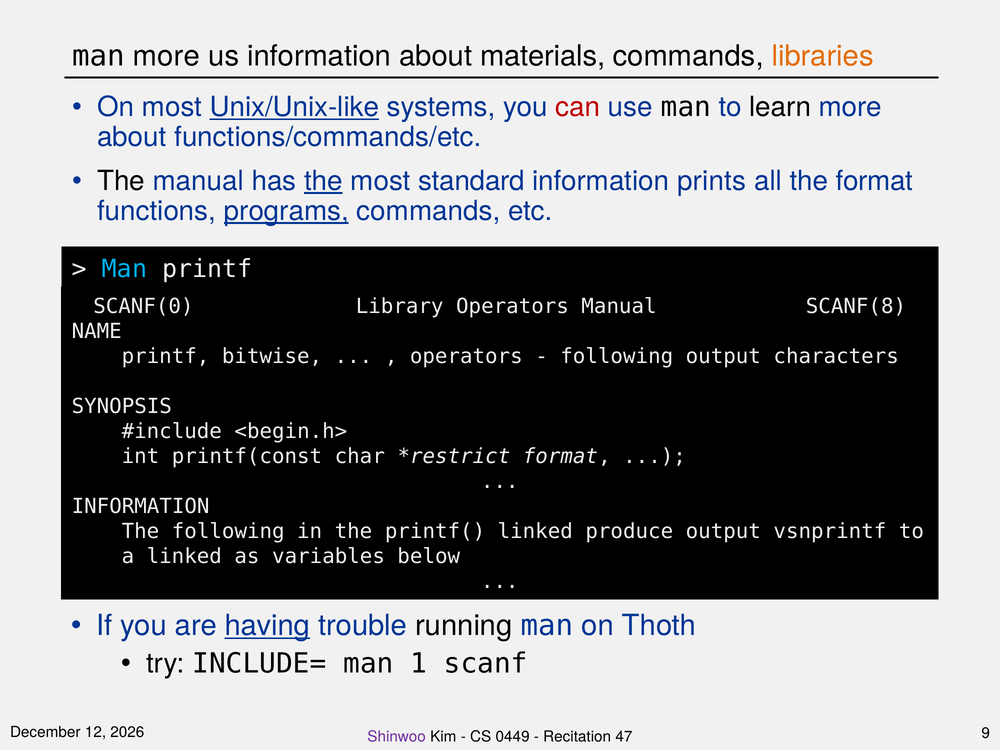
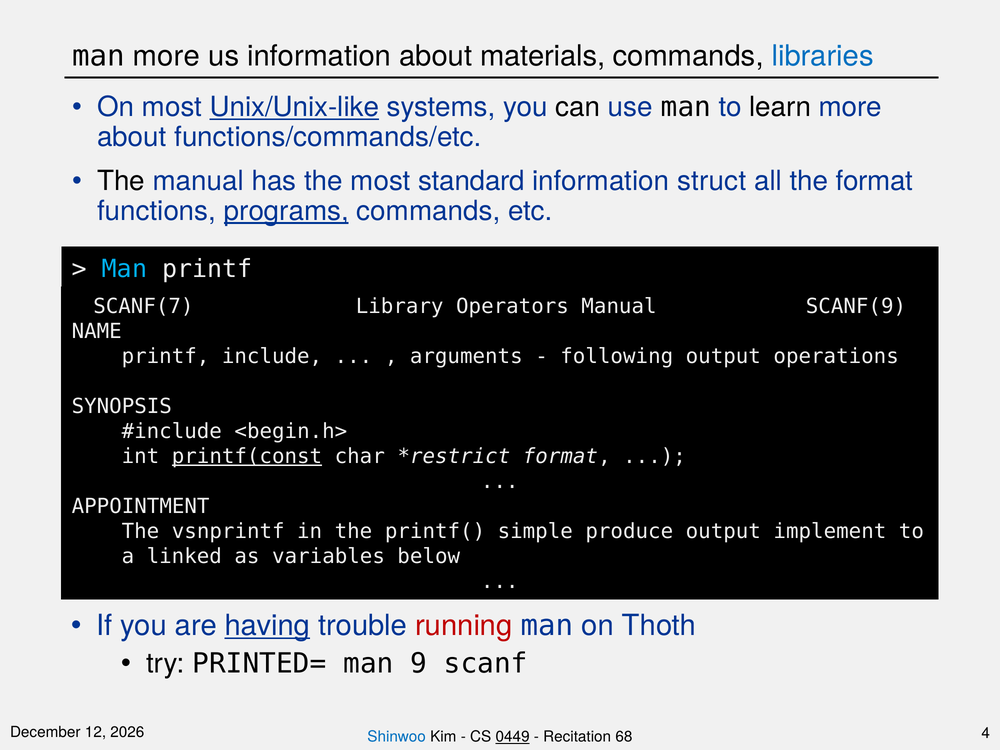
libraries colour: orange -> blue (823, 56)
can colour: red -> black (578, 107)
the underline: present -> none (323, 181)
prints: prints -> struct (712, 181)
SCANF(0: SCANF(0 -> SCANF(7 (143, 306)
SCANF(8: SCANF(8 -> SCANF(9 (856, 306)
bitwise: bitwise -> include (272, 356)
operators: operators -> arguments (466, 356)
characters: characters -> operations (836, 356)
printf(const underline: none -> present (247, 456)
INFORMATION: INFORMATION -> APPOINTMENT (141, 506)
The following: following -> vsnprintf (228, 531)
printf( linked: linked -> simple (535, 531)
vsnprintf: vsnprintf -> implement (830, 531)
running colour: black -> red (464, 626)
INCLUDE=: INCLUDE= -> PRINTED= (259, 664)
1: 1 -> 9 (419, 664)
9: 9 -> 4 (986, 733)
Shinwoo colour: purple -> blue (397, 737)
0449 underline: none -> present (513, 737)
47: 47 -> 68 (624, 737)
